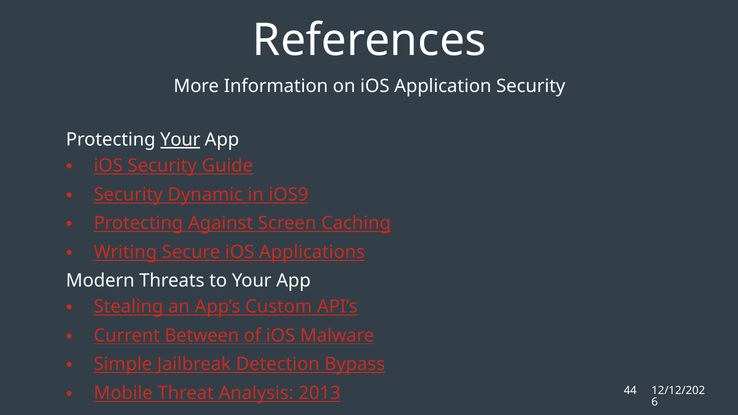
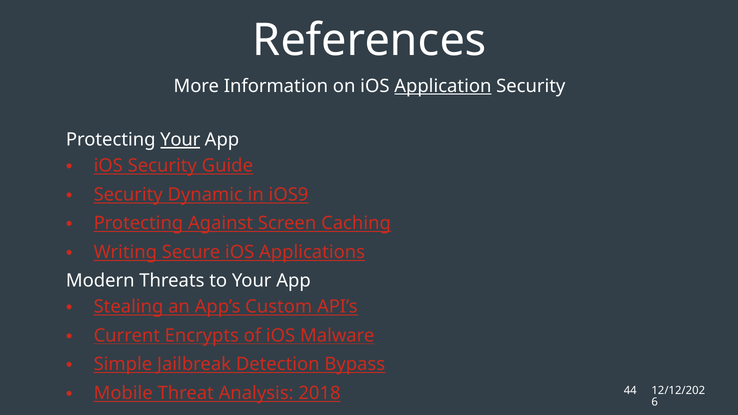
Application underline: none -> present (443, 86)
Between: Between -> Encrypts (202, 336)
2013: 2013 -> 2018 (320, 393)
